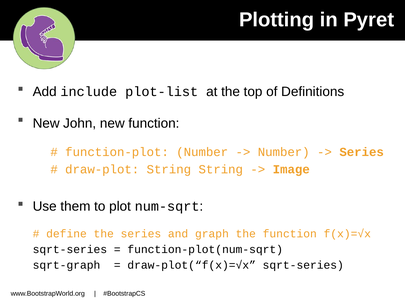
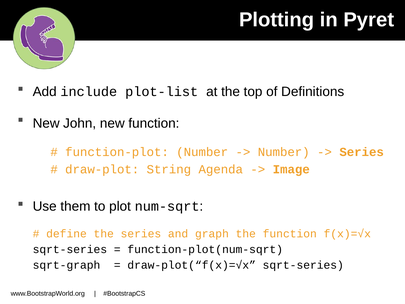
String String: String -> Agenda (221, 169)
